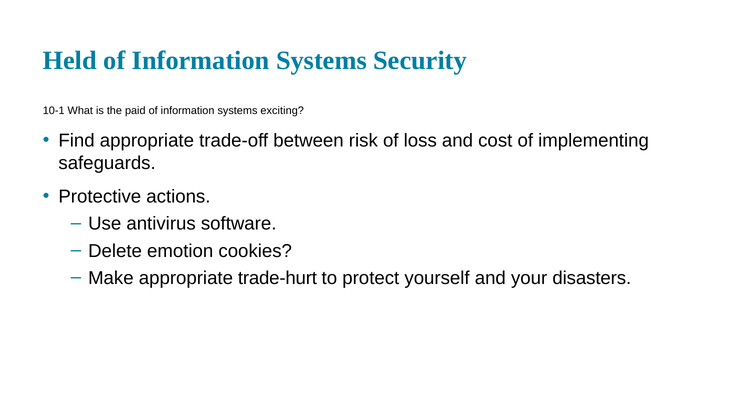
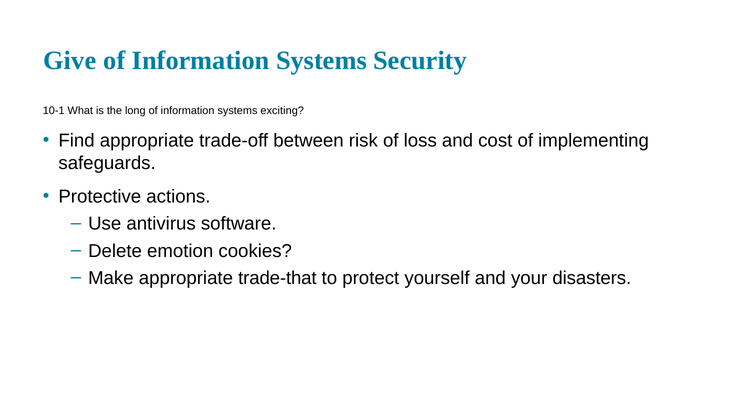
Held: Held -> Give (70, 61)
paid: paid -> long (135, 111)
trade-hurt: trade-hurt -> trade-that (277, 278)
